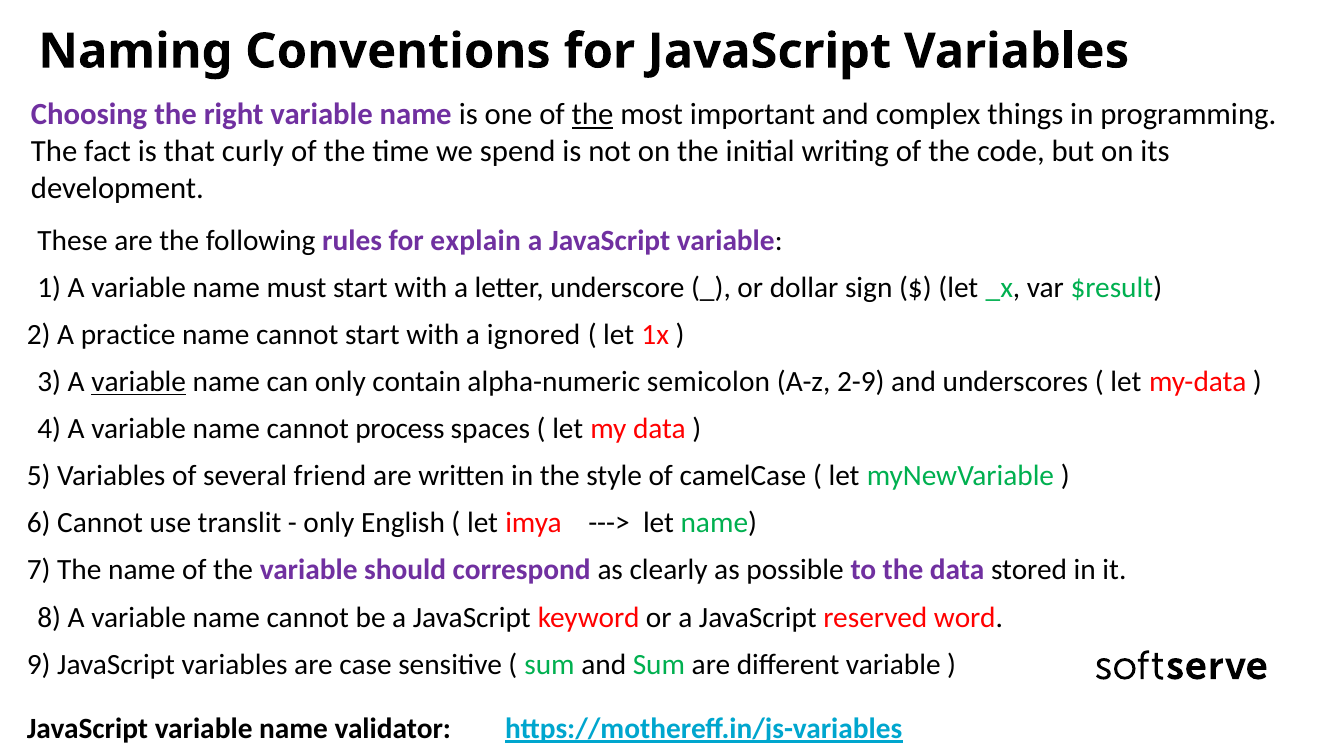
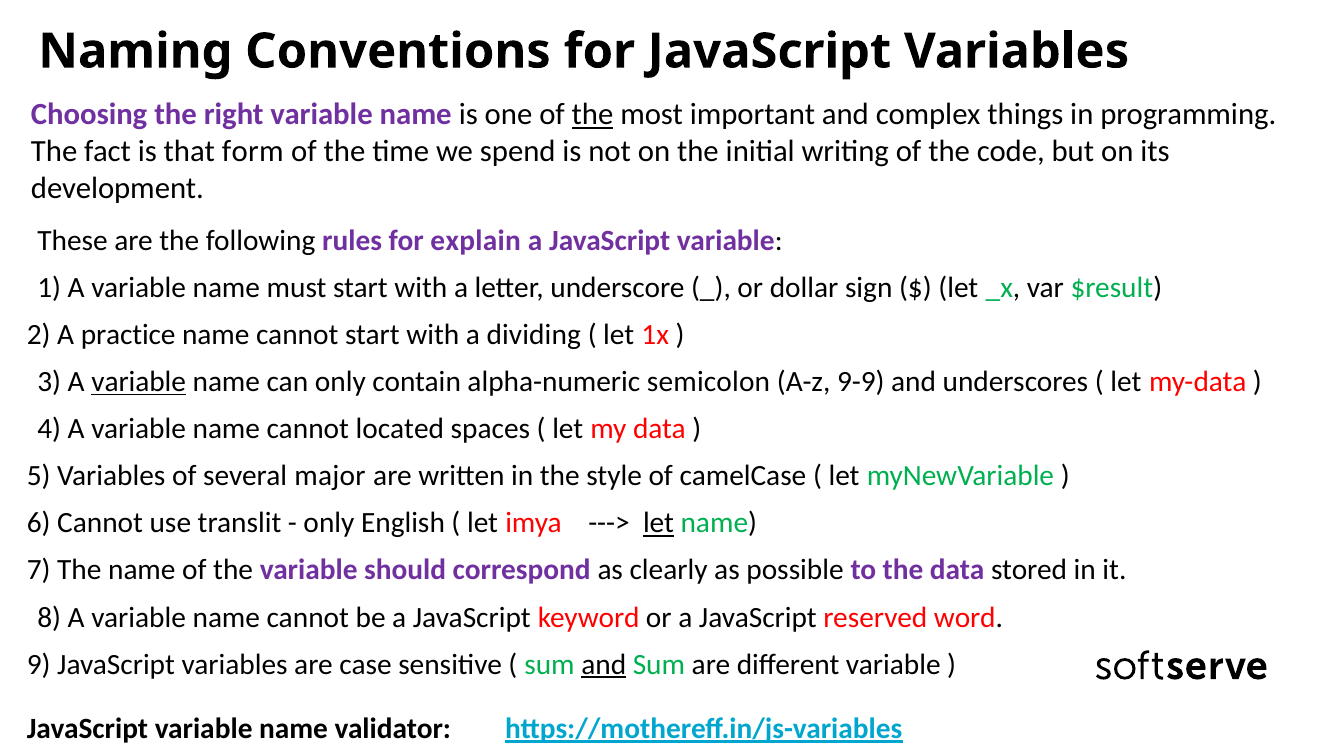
curly: curly -> form (253, 151)
ignored: ignored -> dividing (534, 335)
2-9: 2-9 -> 9-9 (861, 382)
process: process -> located (400, 429)
friend: friend -> major (330, 476)
let underline: none -> present (659, 523)
and underline: none -> present (604, 664)
